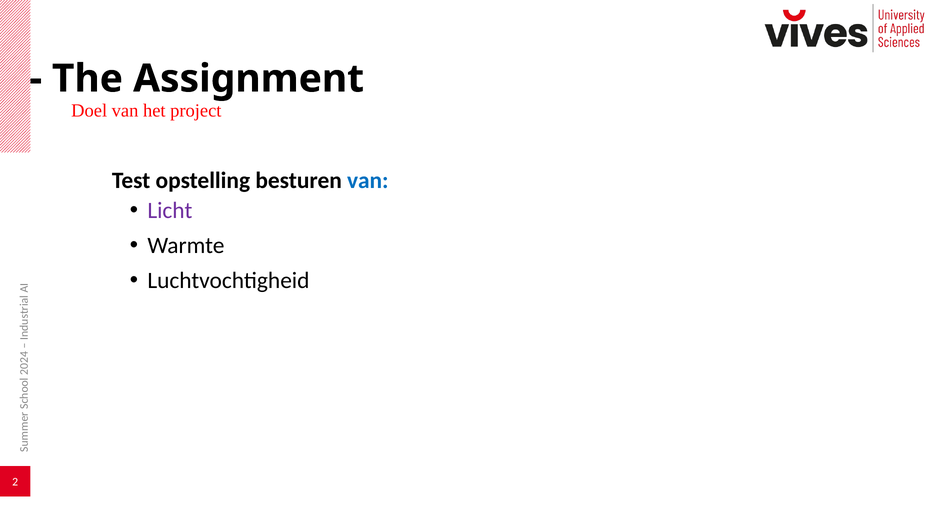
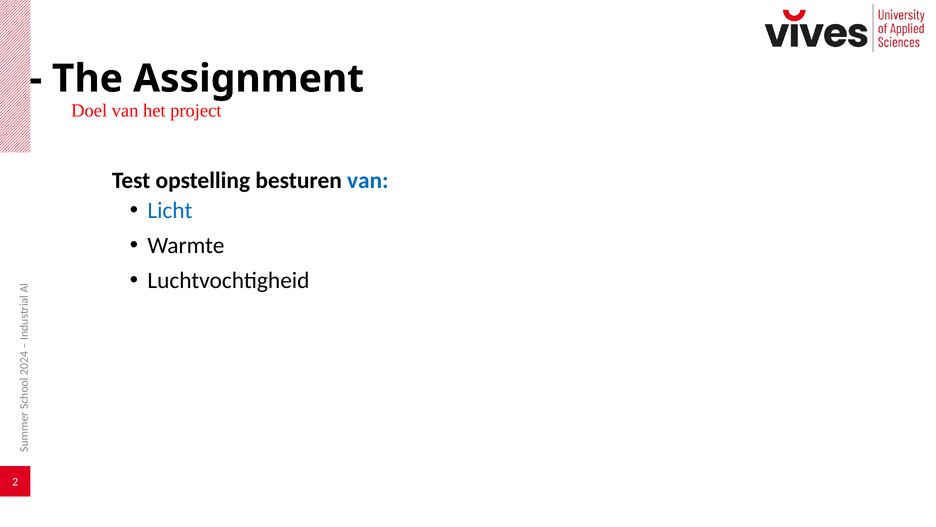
Licht colour: purple -> blue (170, 210)
